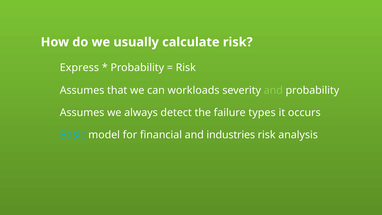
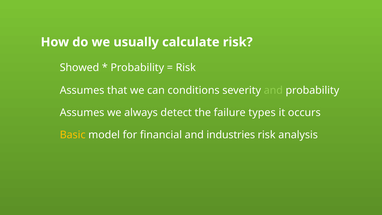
Express: Express -> Showed (79, 68)
workloads: workloads -> conditions (194, 90)
Basic colour: light blue -> yellow (73, 135)
